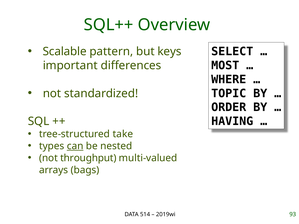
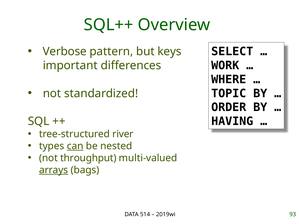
Scalable: Scalable -> Verbose (65, 52)
MOST: MOST -> WORK (225, 66)
take: take -> river (123, 134)
arrays underline: none -> present (54, 170)
